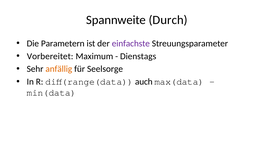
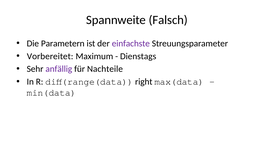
Durch: Durch -> Falsch (168, 20)
anfällig colour: orange -> purple (59, 69)
Seelsorge: Seelsorge -> Nachteile (105, 69)
auch: auch -> right (144, 82)
